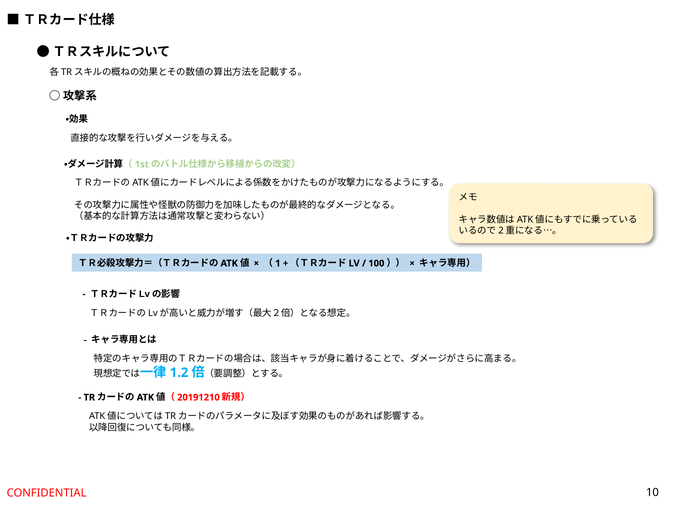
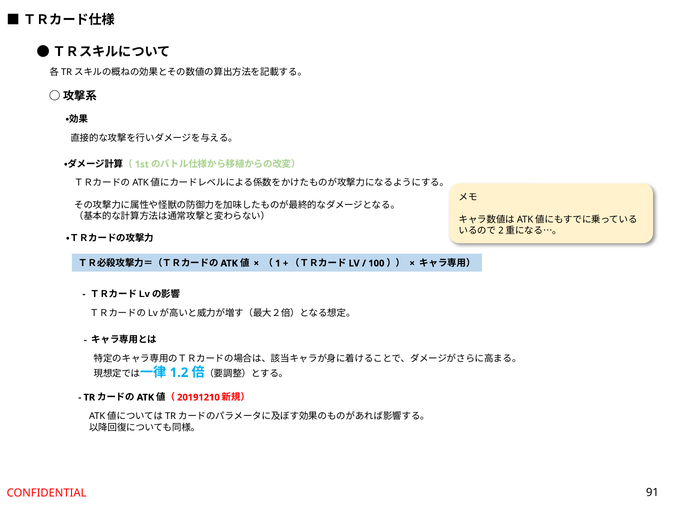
10: 10 -> 91 (652, 492)
